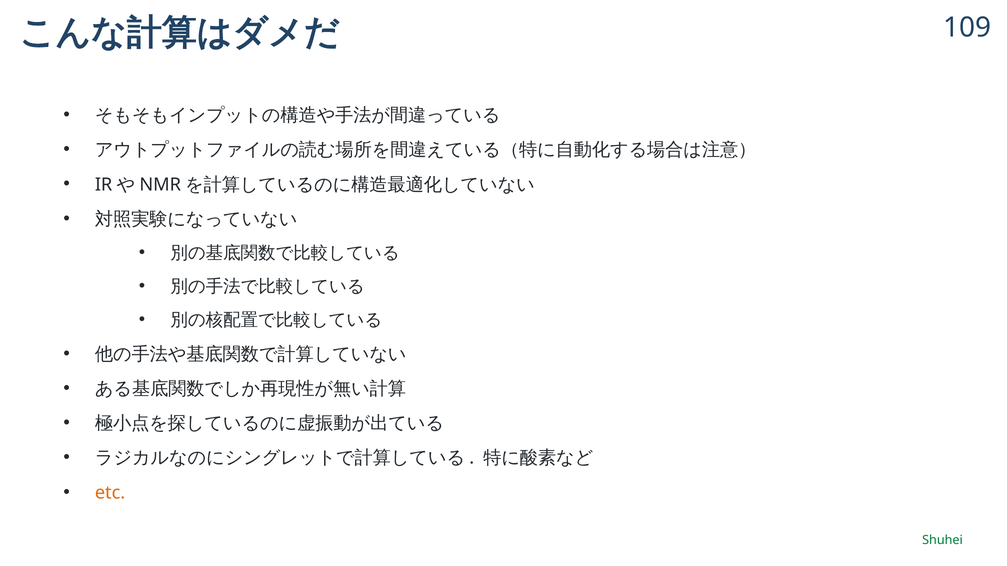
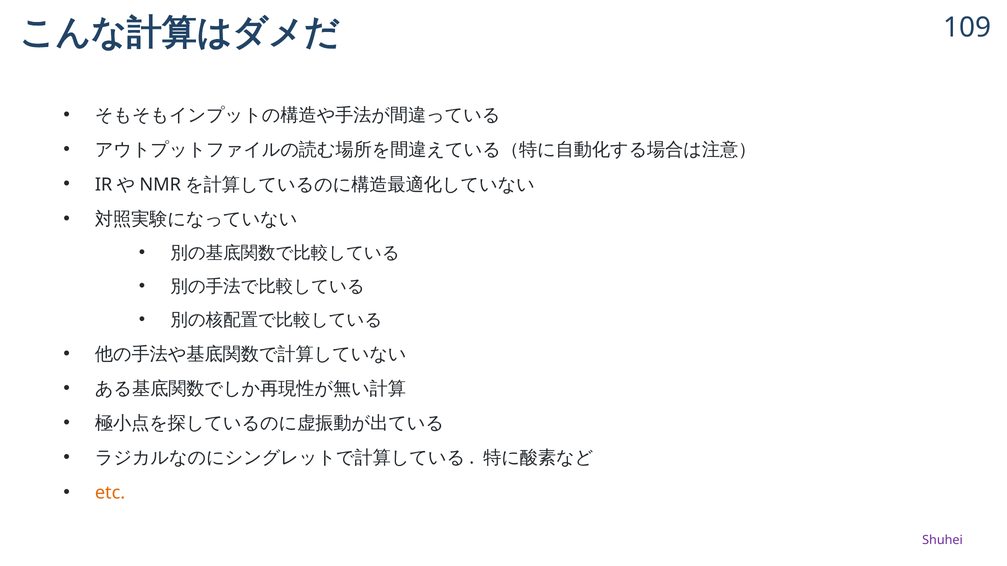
Shuhei colour: green -> purple (942, 541)
